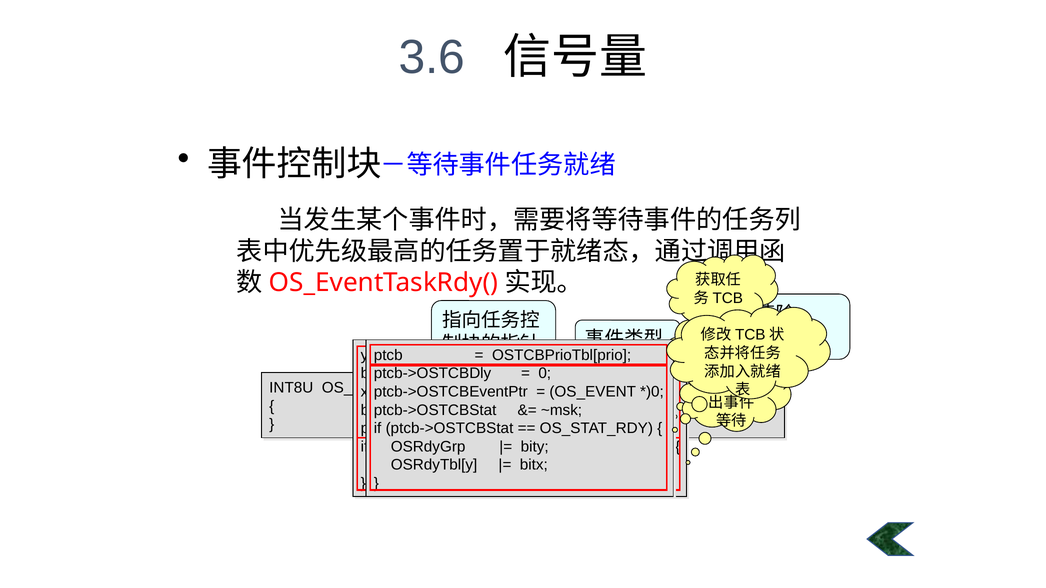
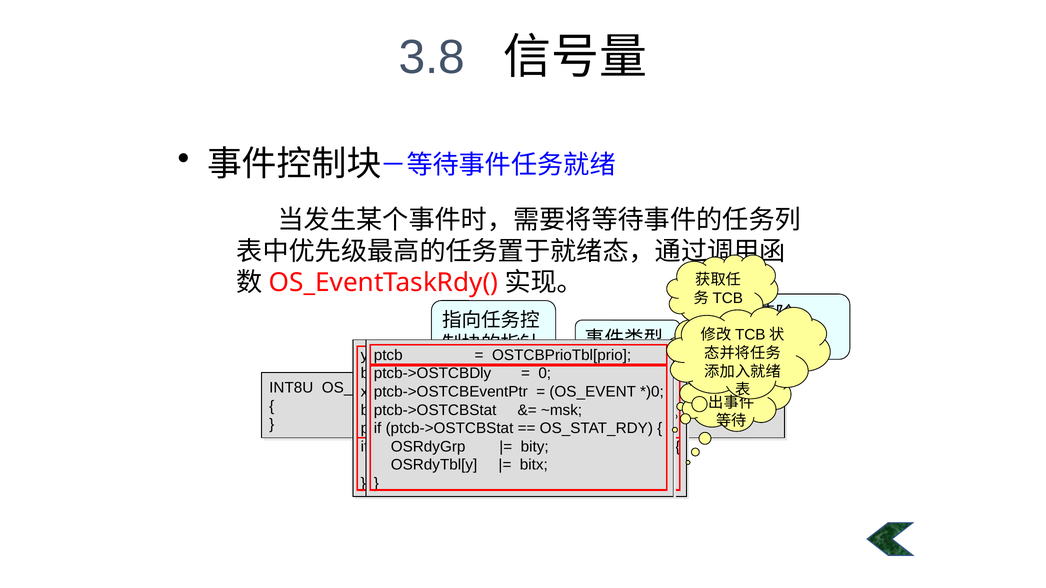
3.6: 3.6 -> 3.8 (432, 58)
